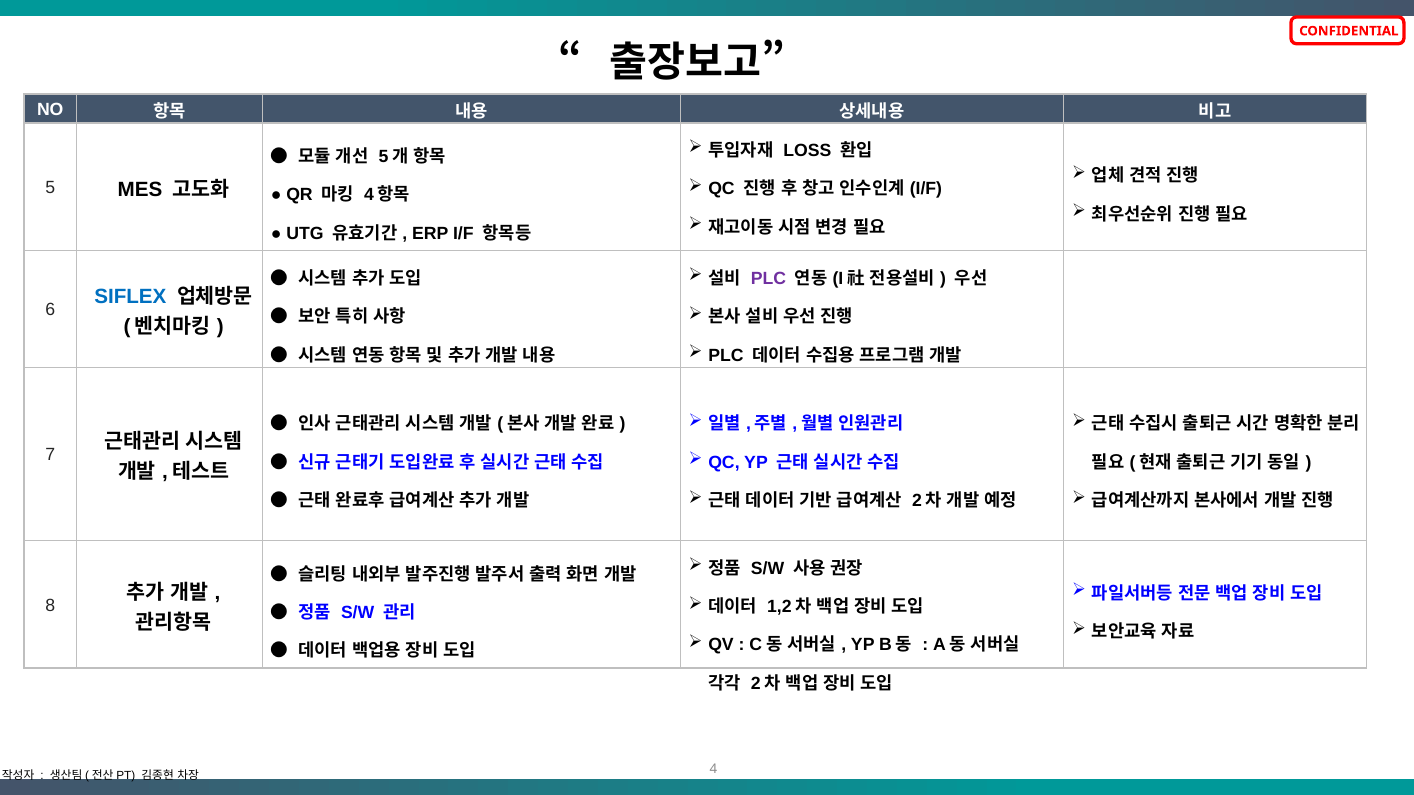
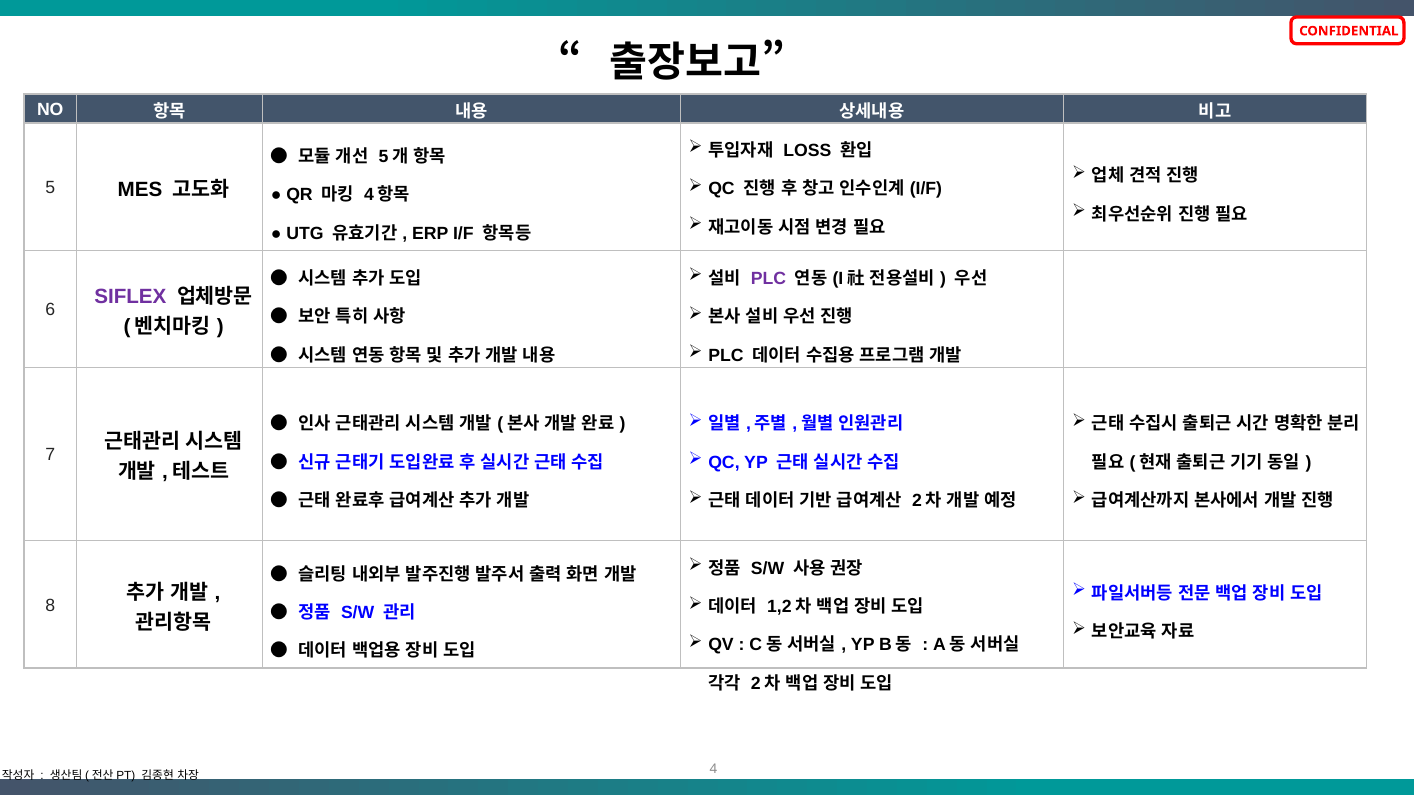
SIFLEX colour: blue -> purple (130, 297)
